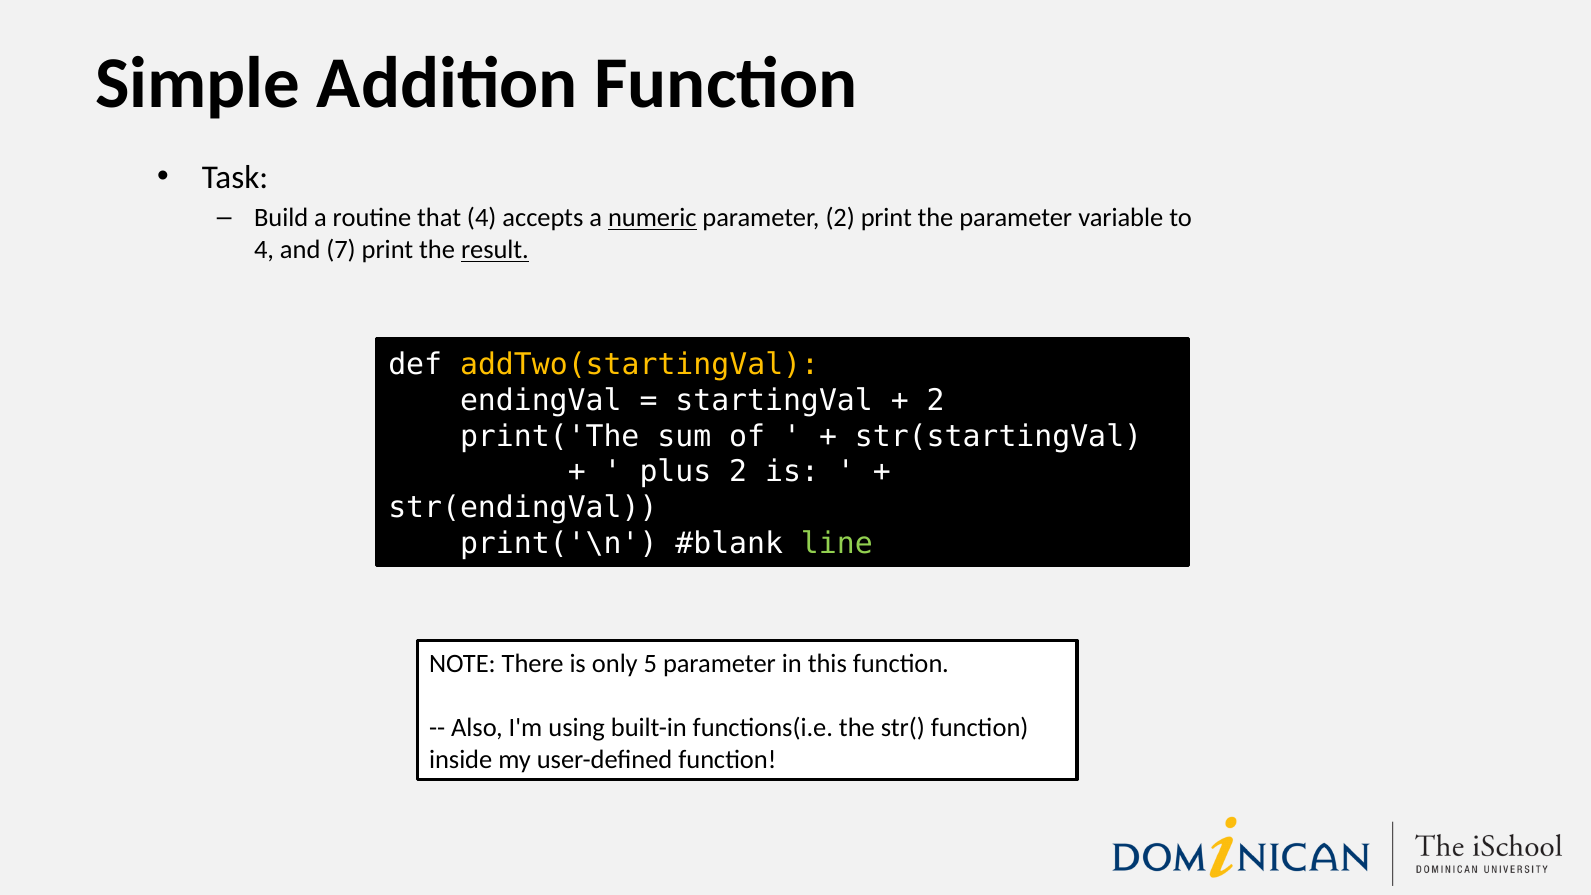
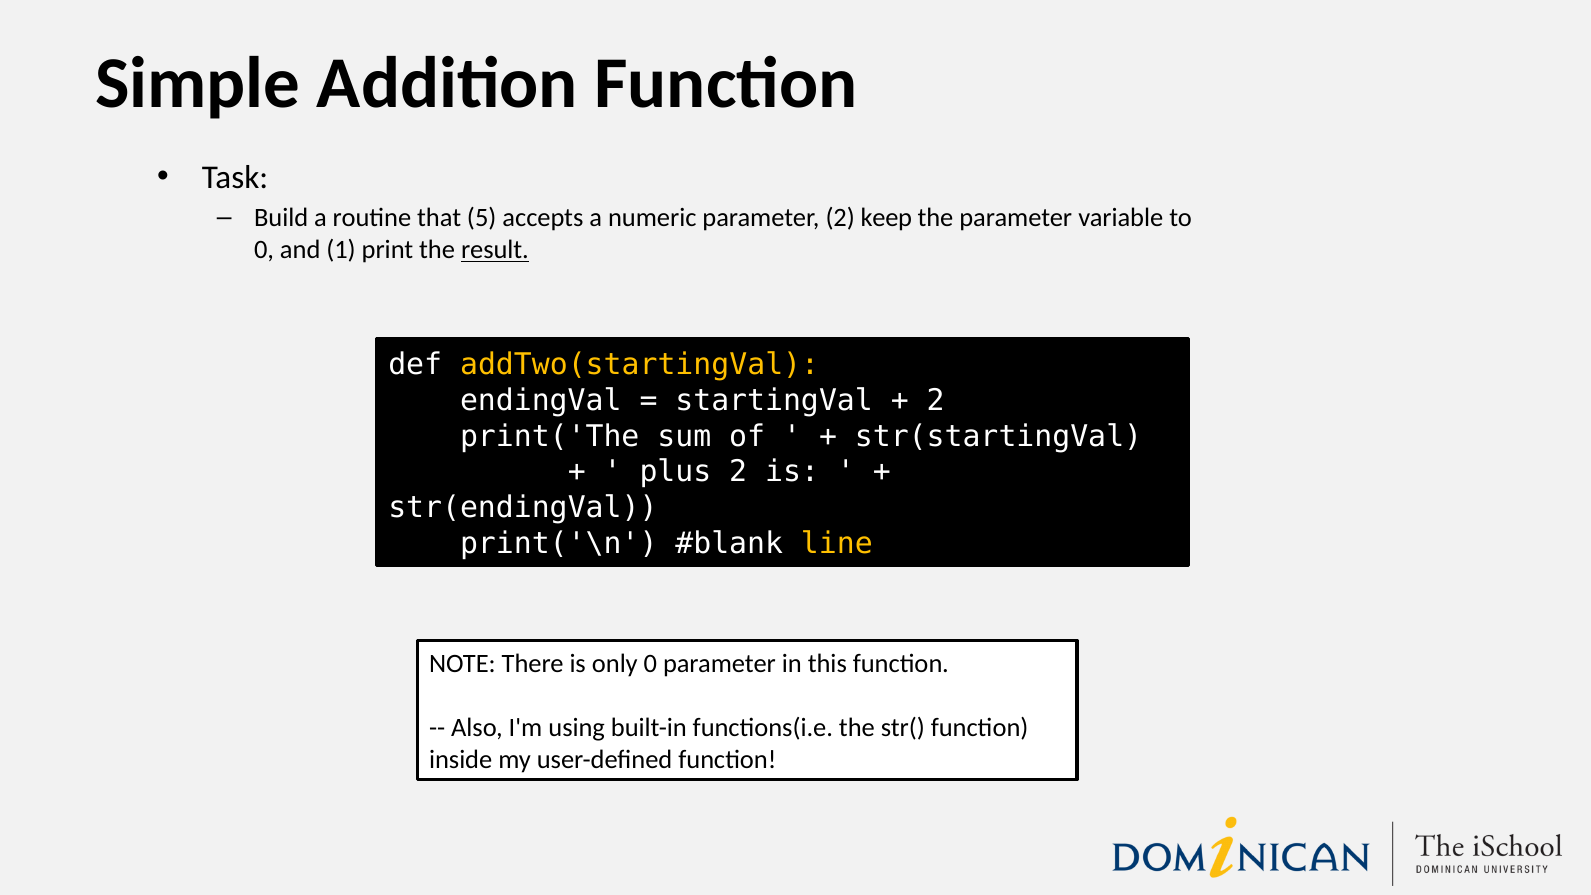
that 4: 4 -> 5 (482, 218)
numeric underline: present -> none (652, 218)
2 print: print -> keep (886, 218)
4: 4 -> 0 (264, 250)
7: 7 -> 1 (341, 250)
line colour: light green -> yellow (837, 544)
only 5: 5 -> 0 (650, 664)
